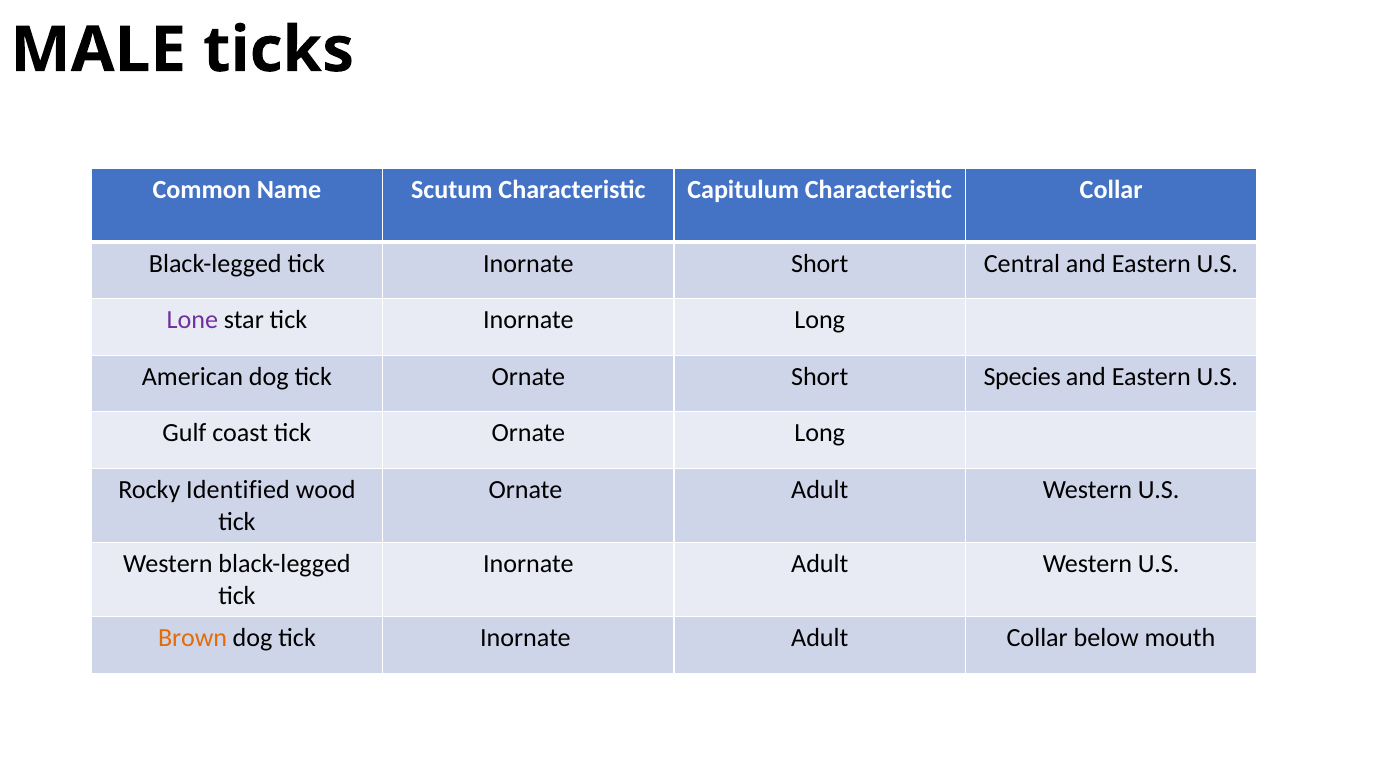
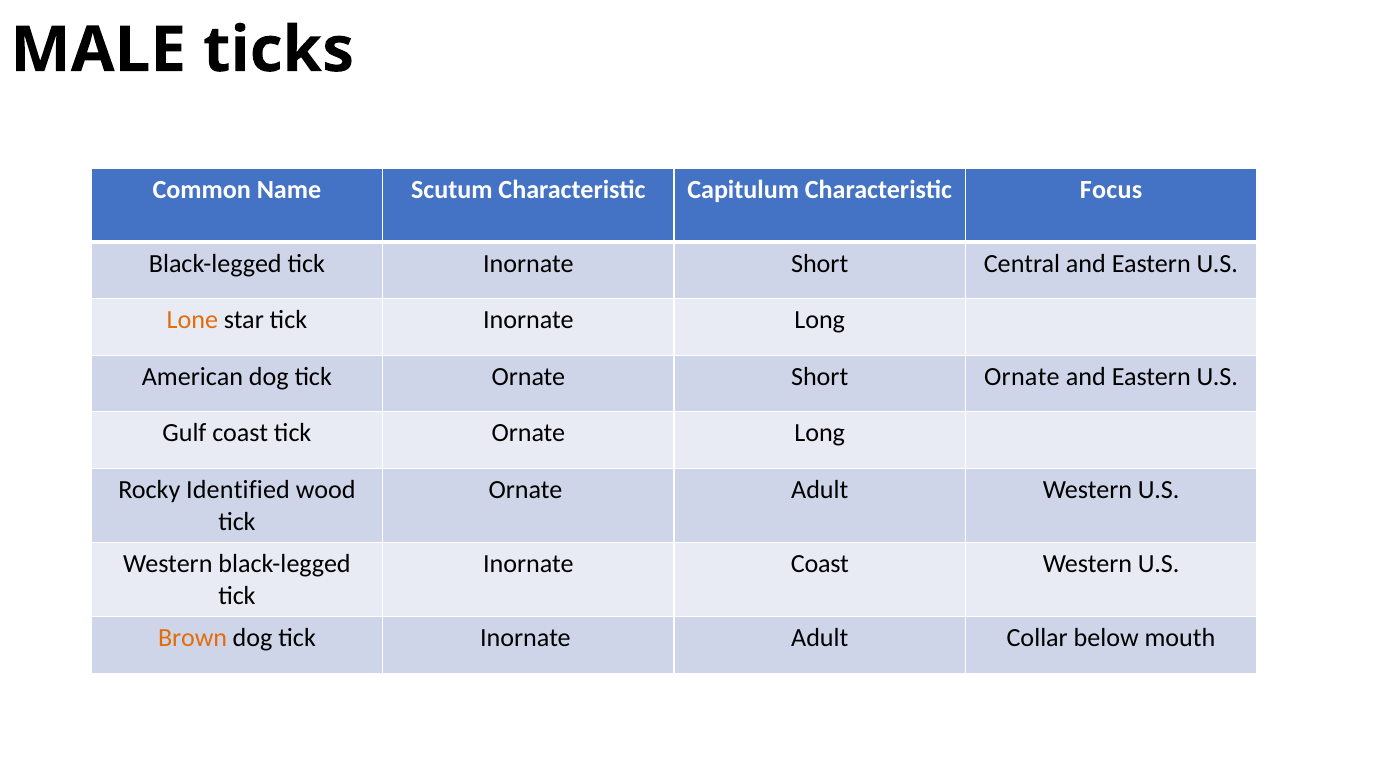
Characteristic Collar: Collar -> Focus (1111, 189)
Lone colour: purple -> orange (192, 320)
Short Species: Species -> Ornate (1022, 377)
Adult: Adult -> Coast (820, 564)
